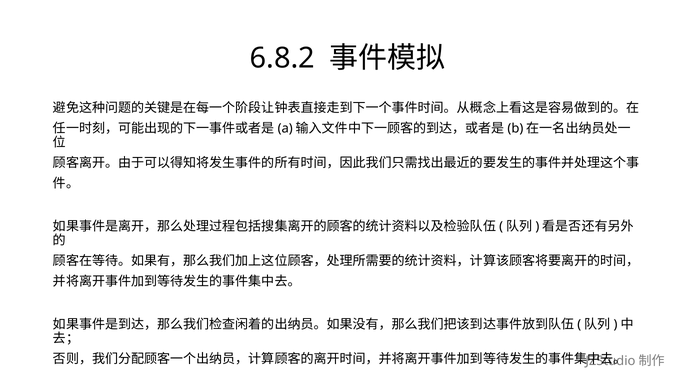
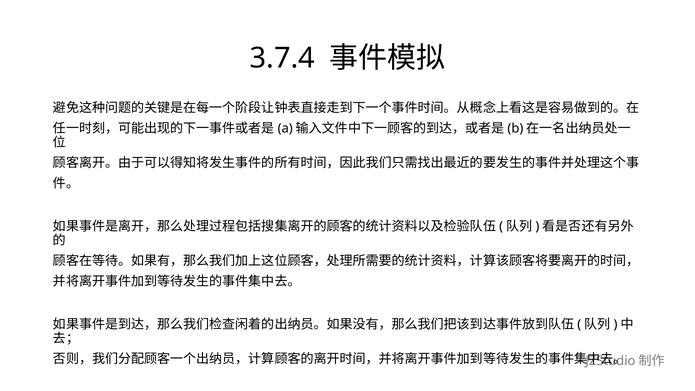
6.8.2: 6.8.2 -> 3.7.4 (282, 58)
